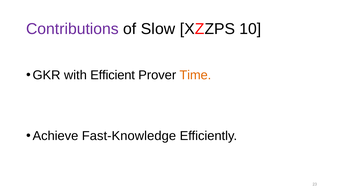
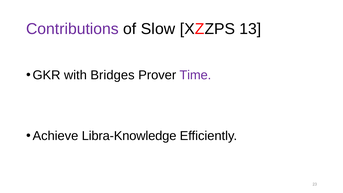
10: 10 -> 13 (250, 29)
Efficient: Efficient -> Bridges (112, 75)
Time colour: orange -> purple (195, 75)
Fast-Knowledge: Fast-Knowledge -> Libra-Knowledge (129, 136)
